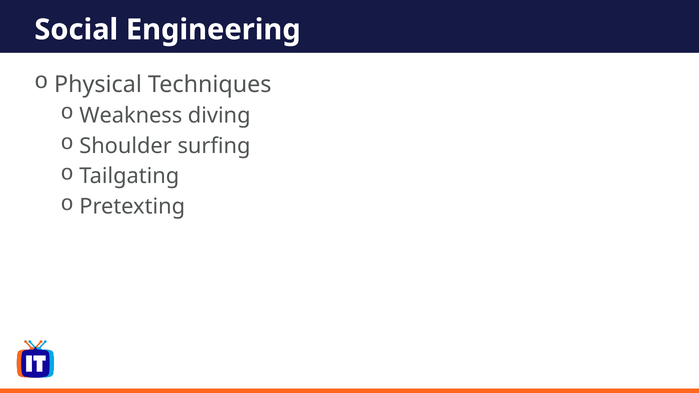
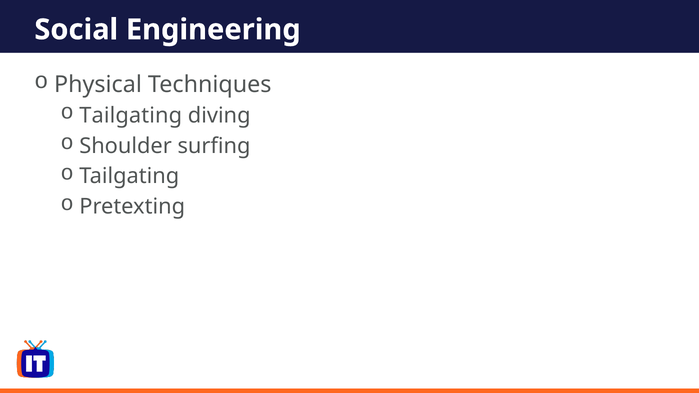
Weakness: Weakness -> Tailgating (131, 116)
